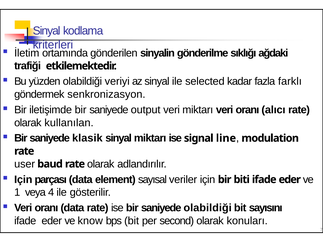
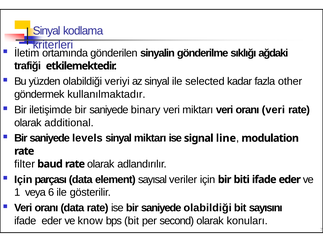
farklı: farklı -> other (290, 82)
senkronizasyon: senkronizasyon -> kullanılmaktadır (106, 94)
output: output -> binary (146, 110)
oranı alıcı: alıcı -> veri (273, 110)
kullanılan: kullanılan -> additional (69, 123)
klasik: klasik -> levels (87, 138)
user: user -> filter (25, 164)
4: 4 -> 6 (51, 193)
